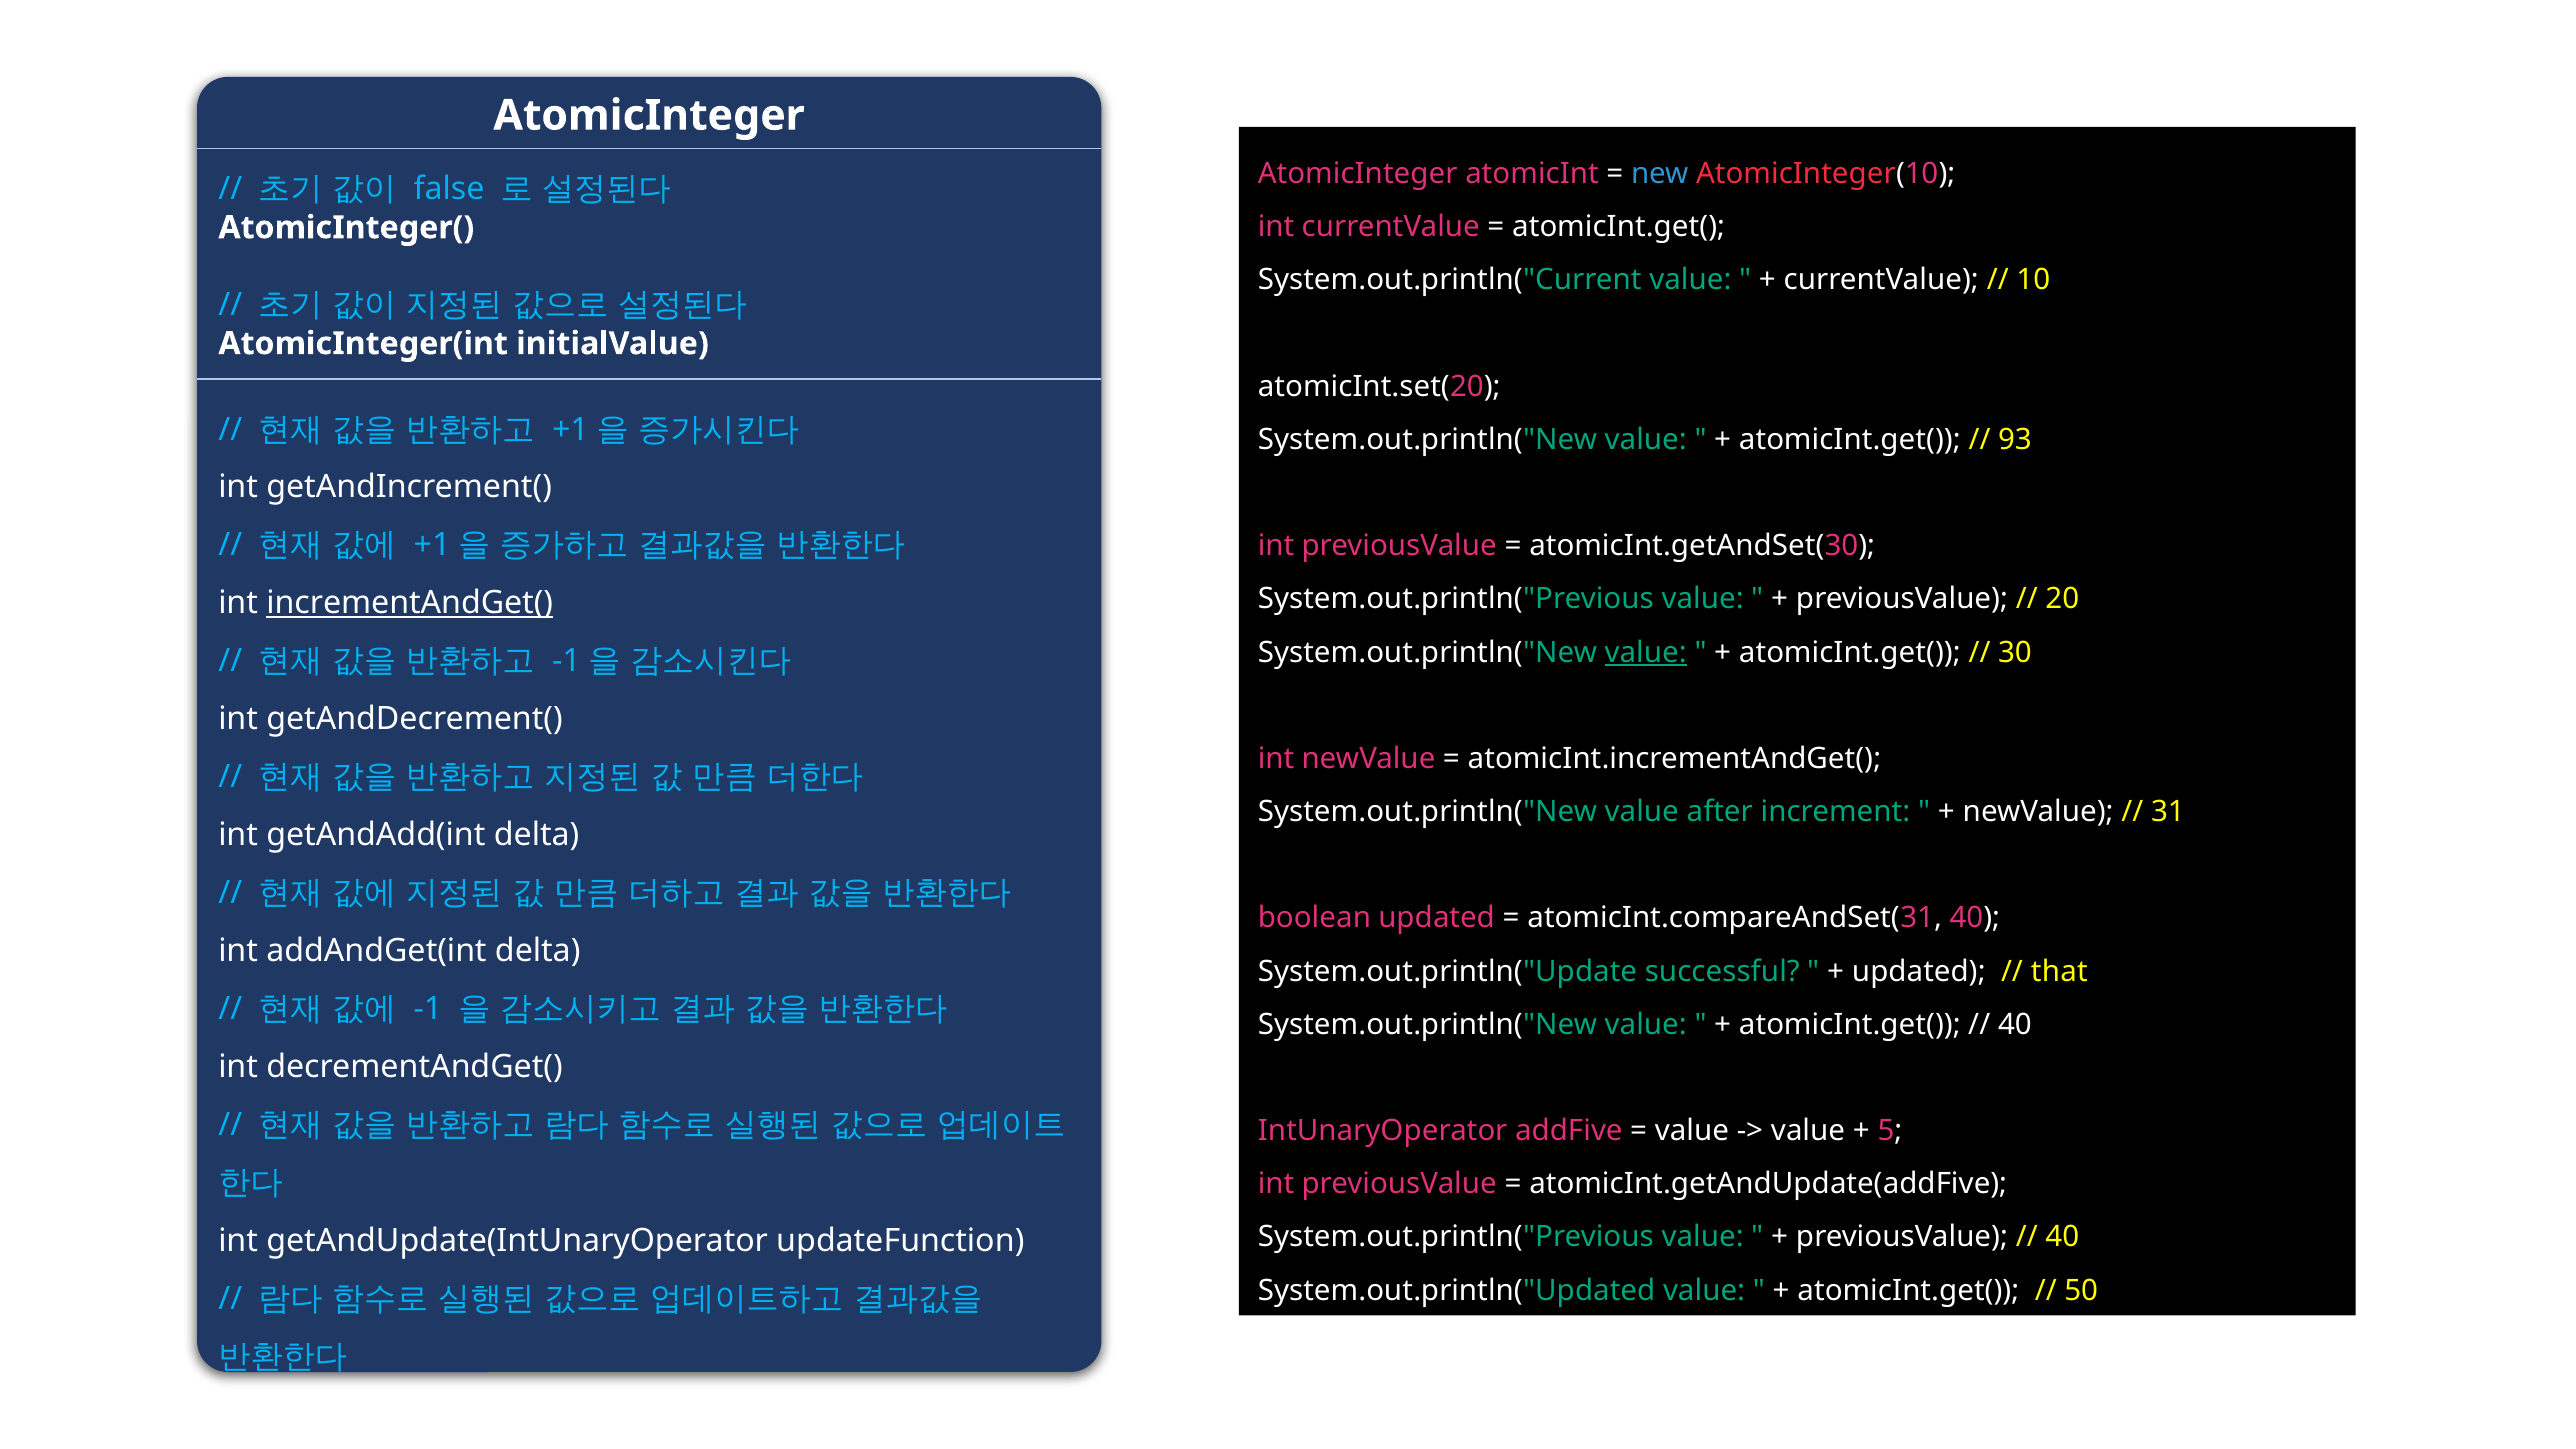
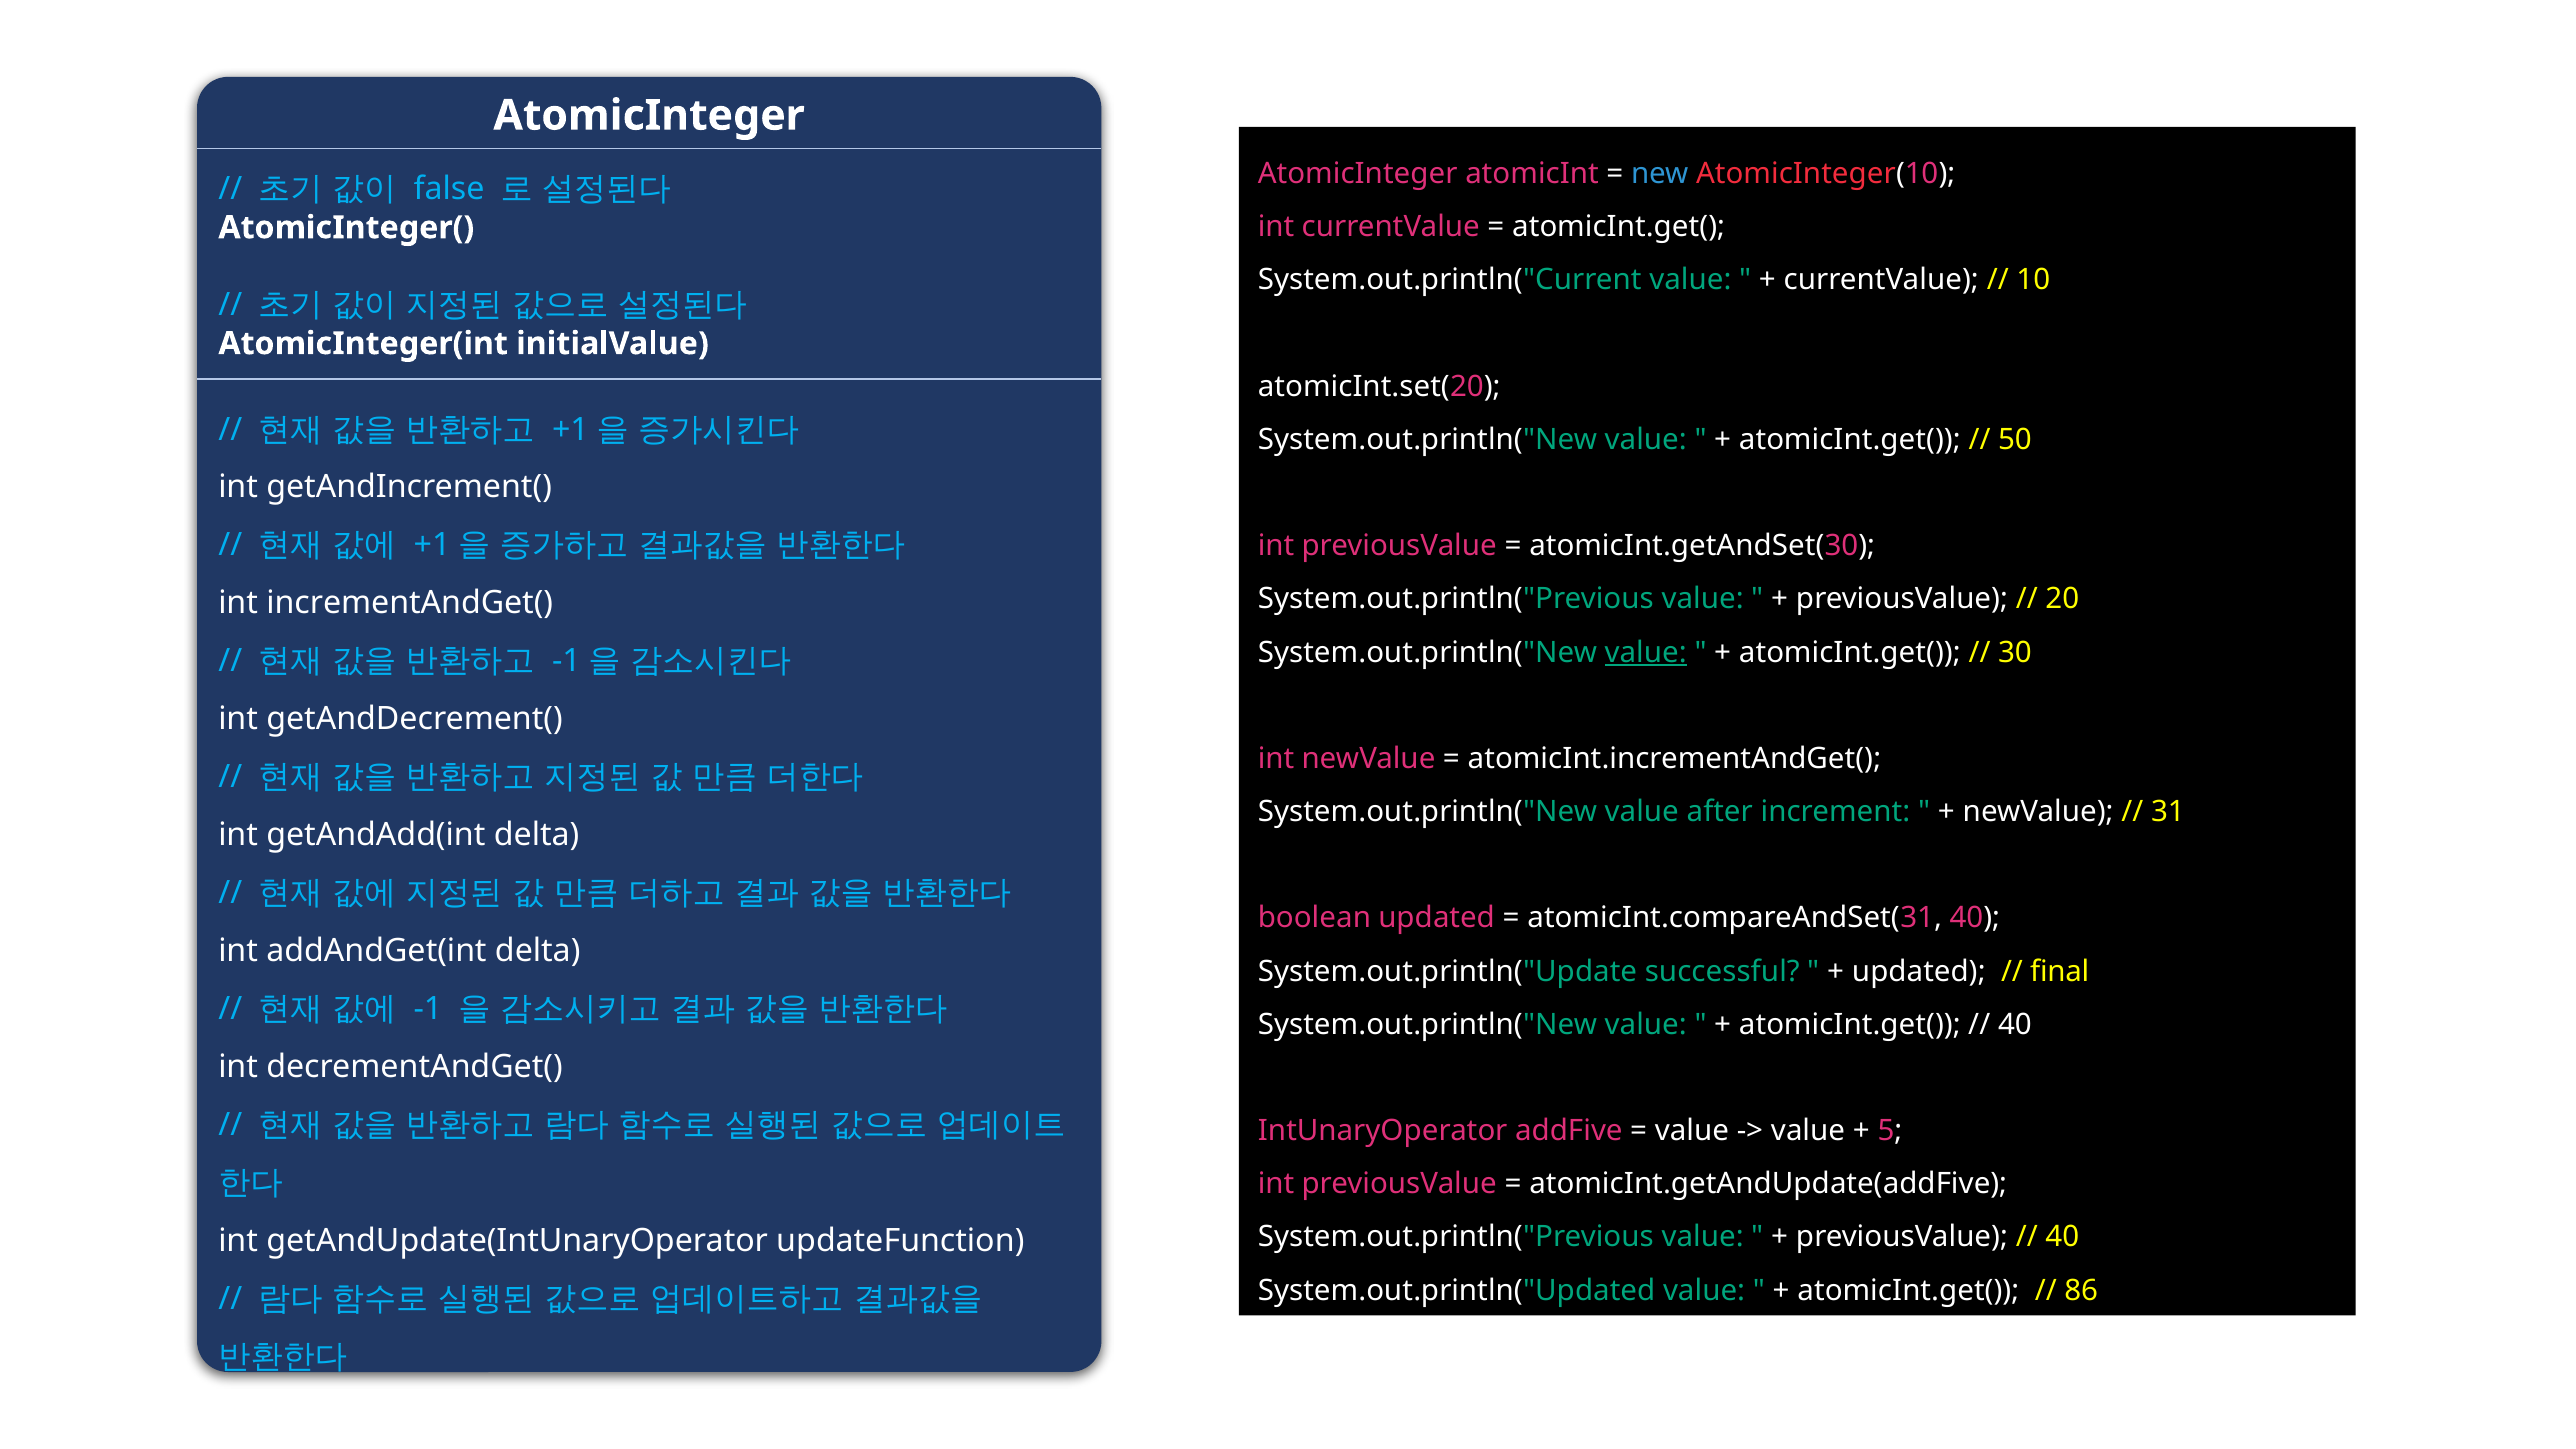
93: 93 -> 50 (2015, 440)
incrementAndGet( underline: present -> none (410, 603)
that: that -> final (2060, 971)
50: 50 -> 86 (2081, 1290)
